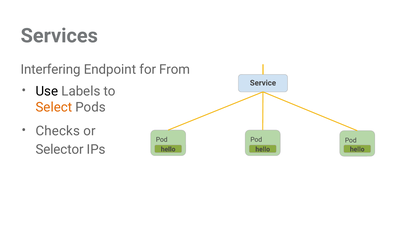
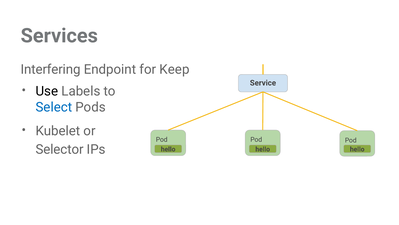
From: From -> Keep (174, 69)
Select colour: orange -> blue (54, 107)
Checks: Checks -> Kubelet (58, 131)
